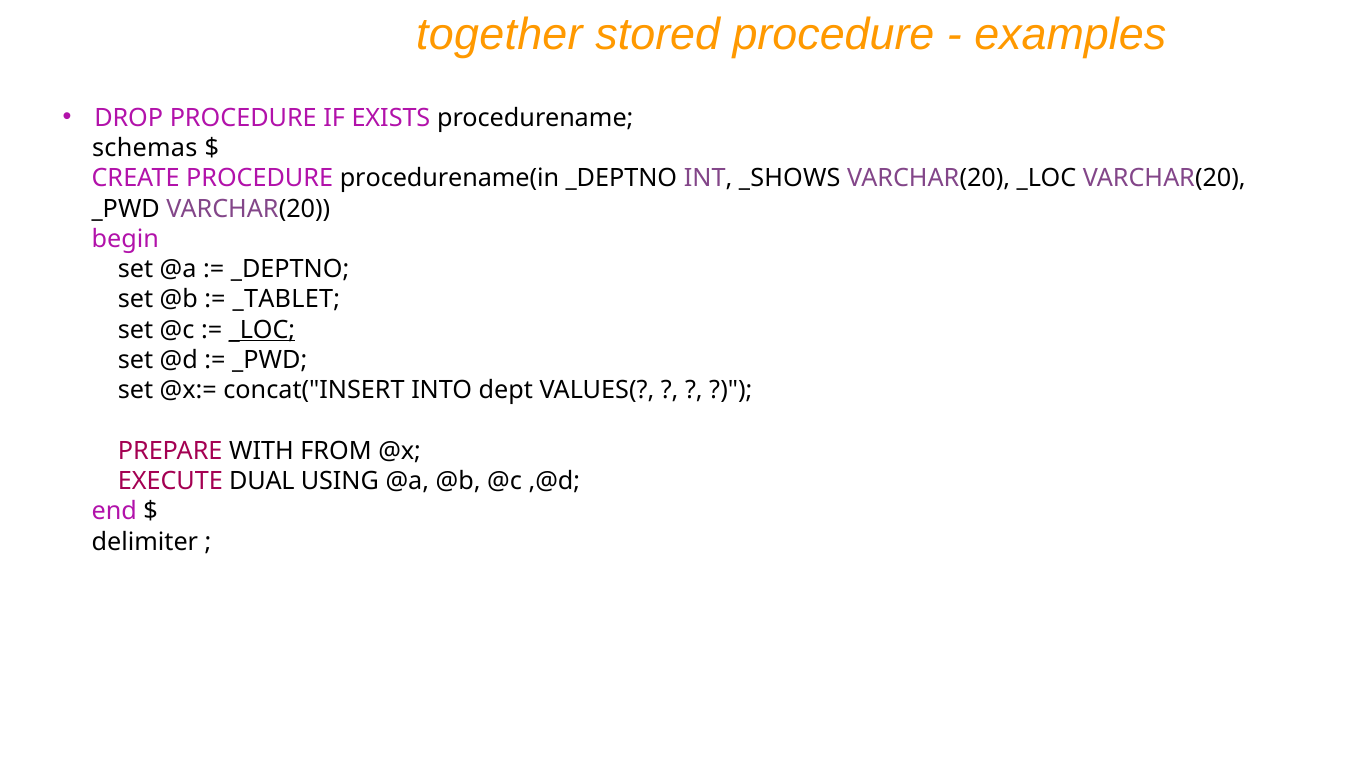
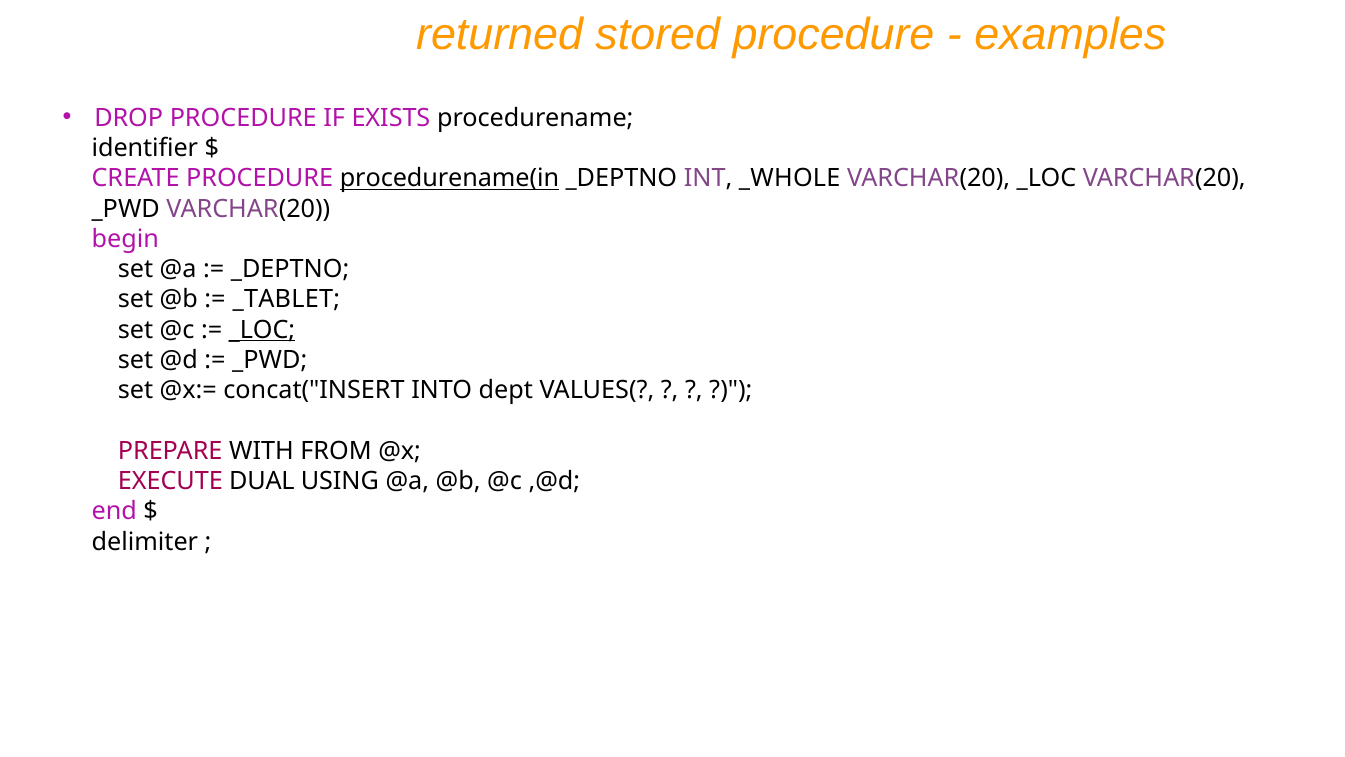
together: together -> returned (500, 35)
schemas: schemas -> identifier (145, 148)
procedurename(in underline: none -> present (449, 178)
_SHOWS: _SHOWS -> _WHOLE (790, 178)
